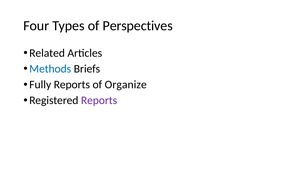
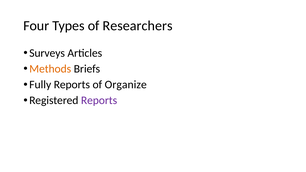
Perspectives: Perspectives -> Researchers (138, 26)
Related: Related -> Surveys (47, 53)
Methods colour: blue -> orange (50, 69)
